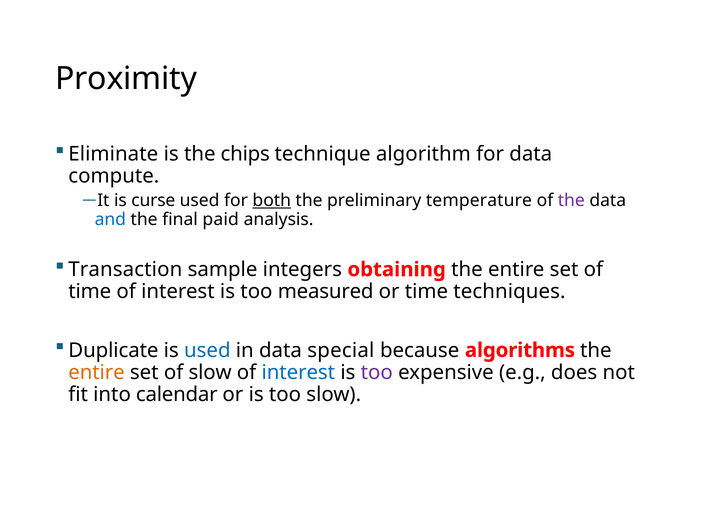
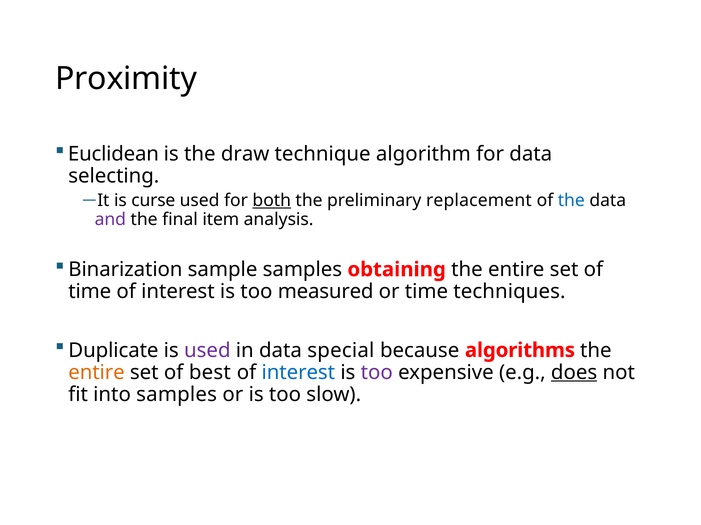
Eliminate: Eliminate -> Euclidean (113, 154)
chips: chips -> draw (245, 154)
compute: compute -> selecting (114, 176)
temperature: temperature -> replacement (479, 201)
the colour: purple -> blue (571, 201)
and colour: blue -> purple (110, 220)
paid: paid -> item (221, 220)
Transaction: Transaction -> Binarization (125, 270)
sample integers: integers -> samples (302, 270)
used colour: blue -> purple (207, 351)
of slow: slow -> best (210, 373)
does underline: none -> present (574, 373)
into calendar: calendar -> samples (177, 395)
